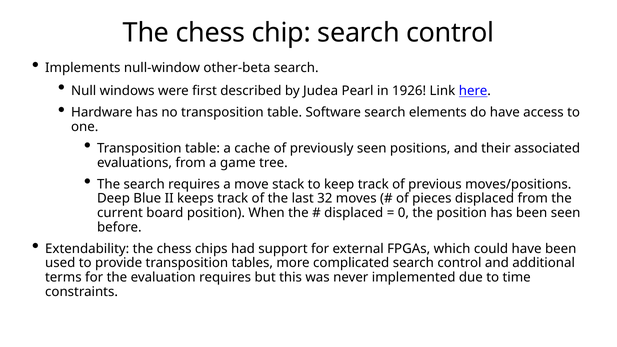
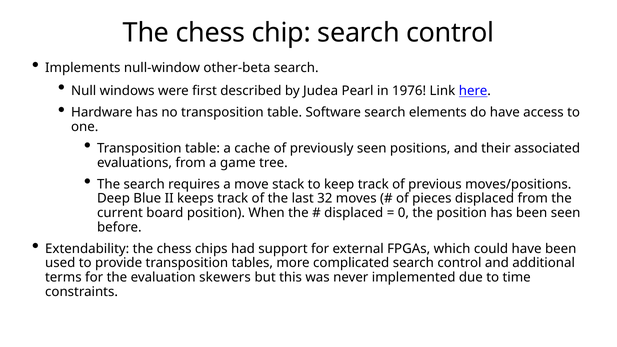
1926: 1926 -> 1976 (409, 91)
evaluation requires: requires -> skewers (225, 277)
